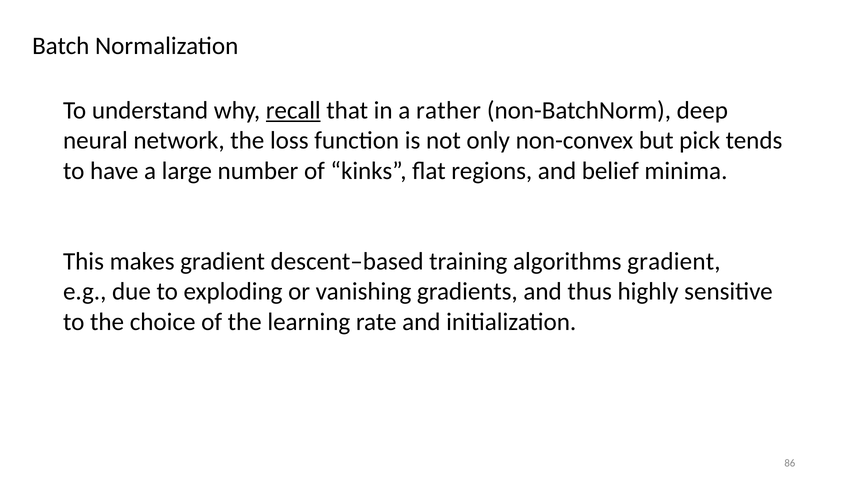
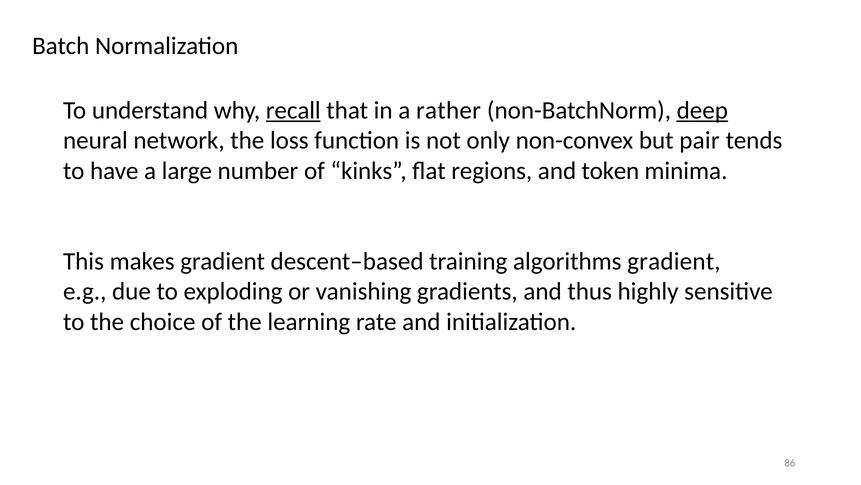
deep underline: none -> present (702, 110)
pick: pick -> pair (700, 140)
belief: belief -> token (610, 170)
